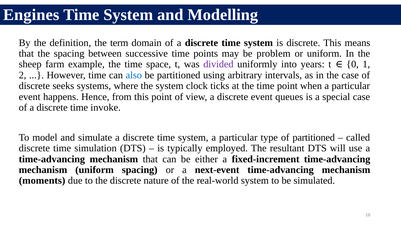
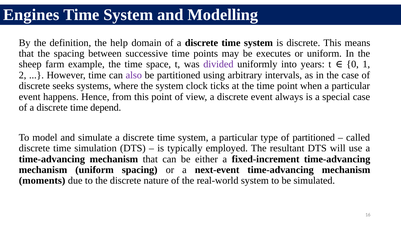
term: term -> help (119, 43)
problem: problem -> executes (274, 54)
also colour: blue -> purple (134, 75)
queues: queues -> always (289, 97)
invoke: invoke -> depend (106, 108)
